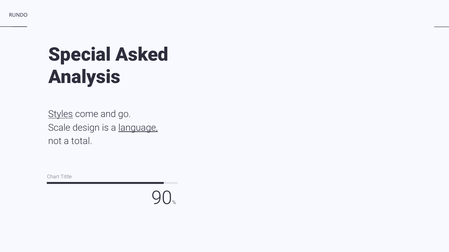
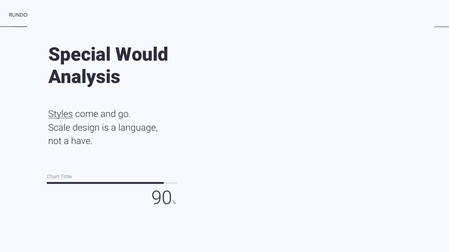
Asked: Asked -> Would (142, 55)
language underline: present -> none (138, 128)
total: total -> have (82, 141)
